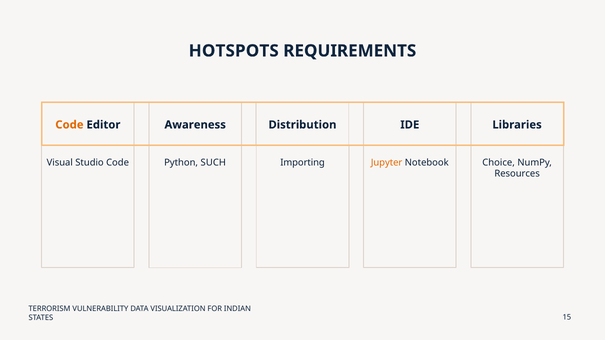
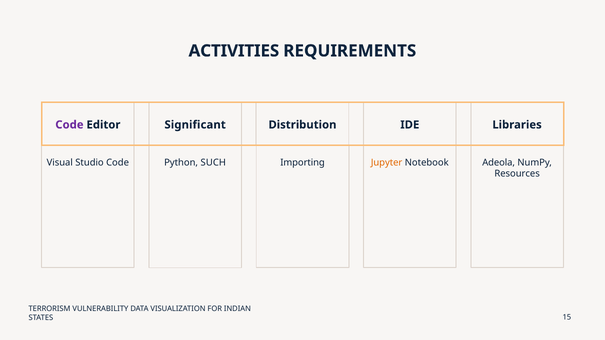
HOTSPOTS: HOTSPOTS -> ACTIVITIES (234, 51)
Code colour: orange -> purple (69, 125)
Awareness: Awareness -> Significant (195, 125)
Choice: Choice -> Adeola (499, 163)
